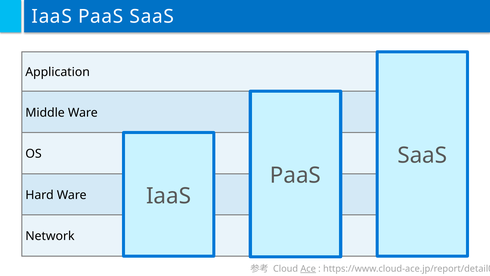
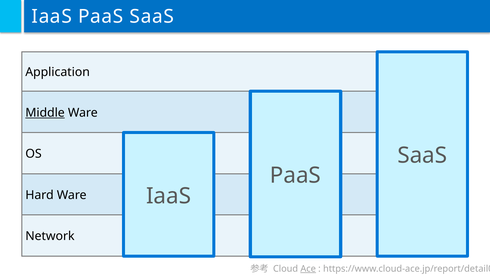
Middle underline: none -> present (45, 112)
